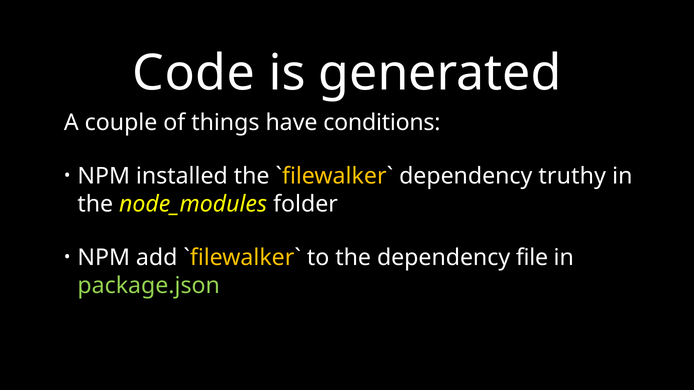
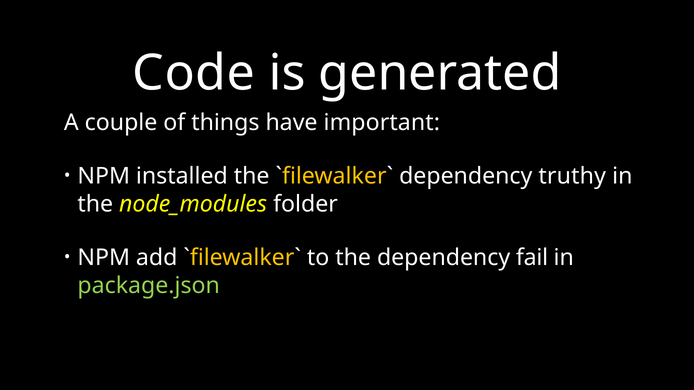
conditions: conditions -> important (382, 123)
file: file -> fail (532, 258)
